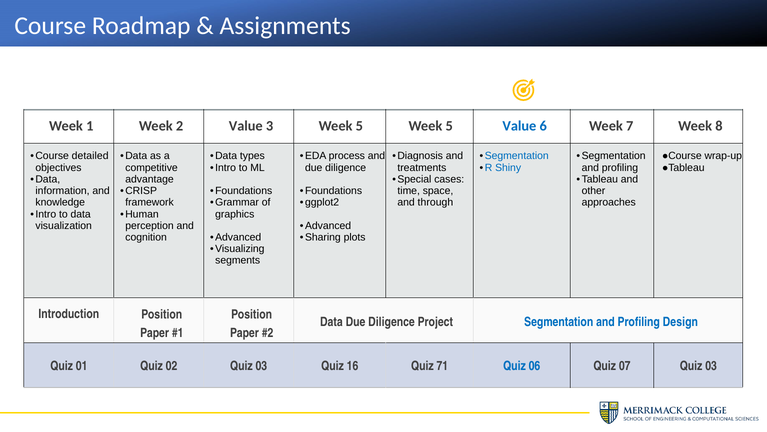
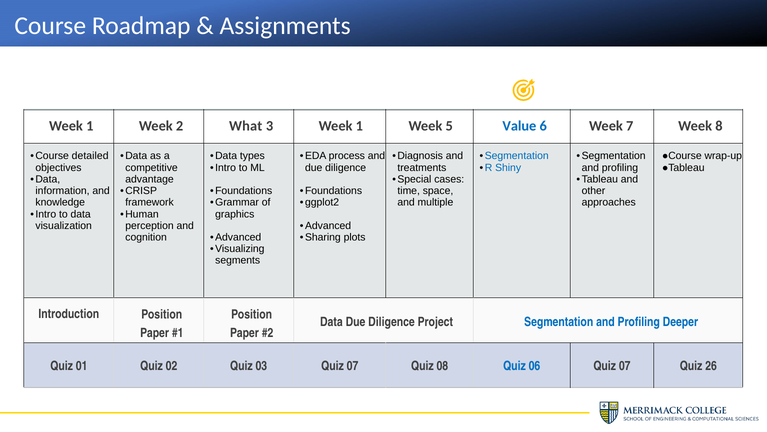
2 Value: Value -> What (246, 126)
3 Week 5: 5 -> 1 (359, 126)
through: through -> multiple (435, 202)
Design: Design -> Deeper (680, 321)
03 Quiz 16: 16 -> 07 (353, 366)
71: 71 -> 08 (442, 366)
07 Quiz 03: 03 -> 26 (711, 366)
